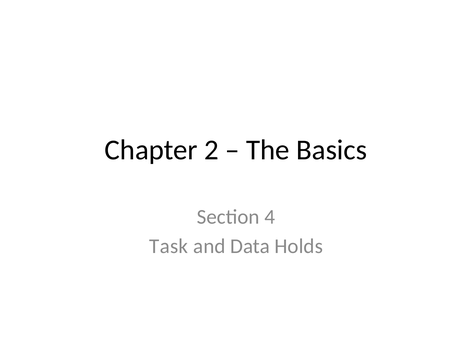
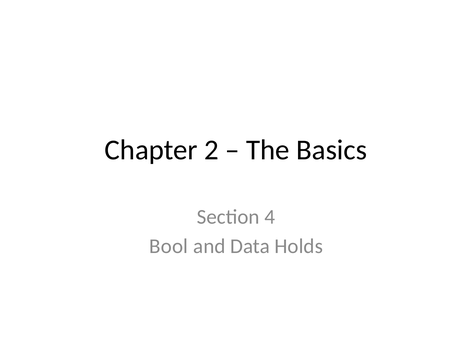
Task: Task -> Bool (169, 246)
